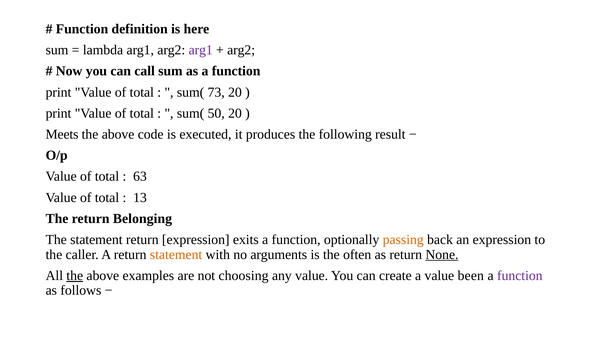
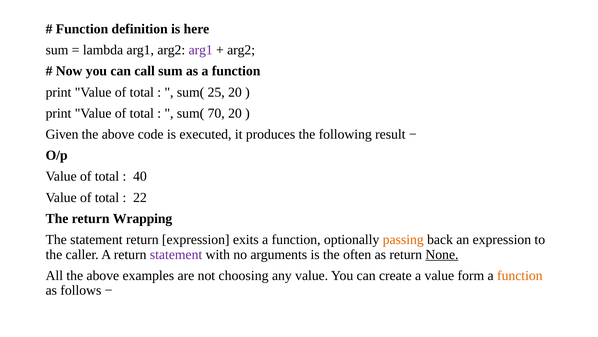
73: 73 -> 25 (216, 92)
50: 50 -> 70 (216, 113)
Meets: Meets -> Given (62, 134)
63: 63 -> 40 (140, 176)
13: 13 -> 22 (140, 197)
Belonging: Belonging -> Wrapping (143, 218)
statement colour: orange -> purple (176, 254)
the underline: present -> none (75, 275)
been: been -> form (471, 275)
function colour: purple -> orange (520, 275)
